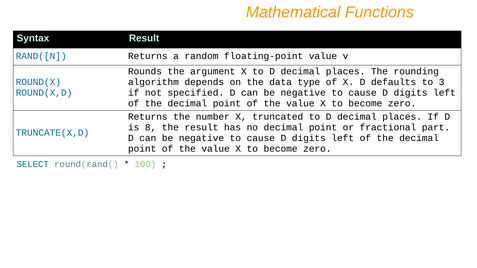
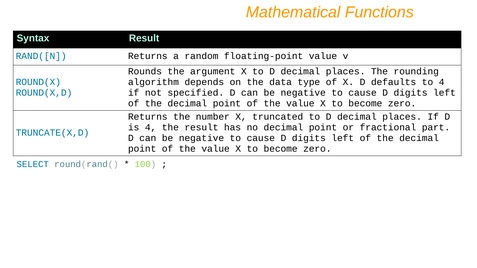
to 3: 3 -> 4 (442, 82)
is 8: 8 -> 4 (151, 127)
